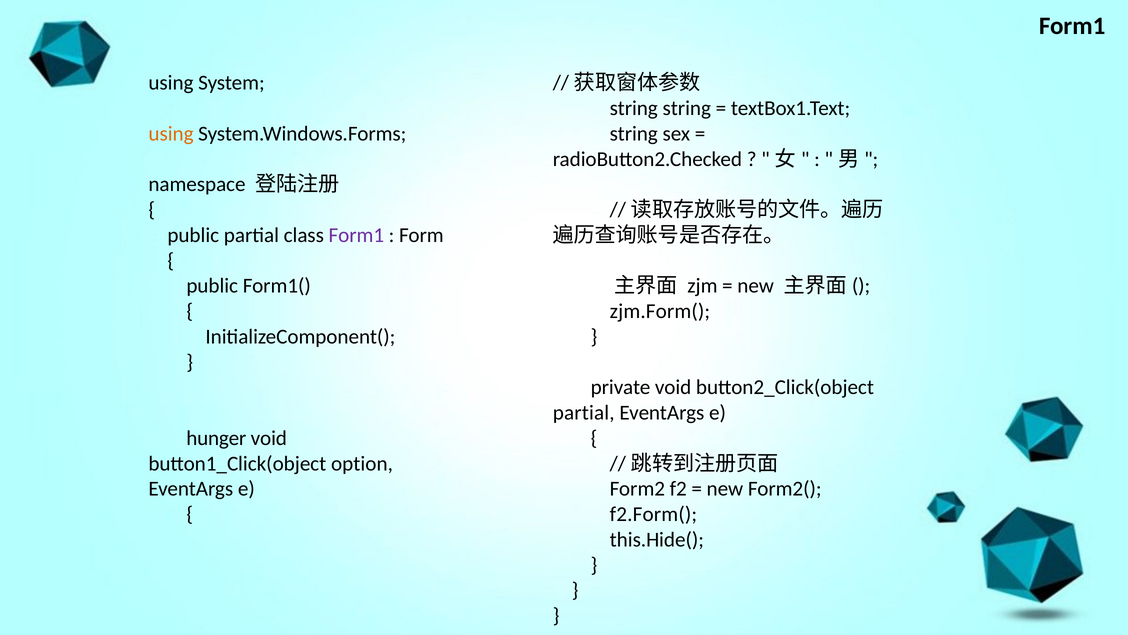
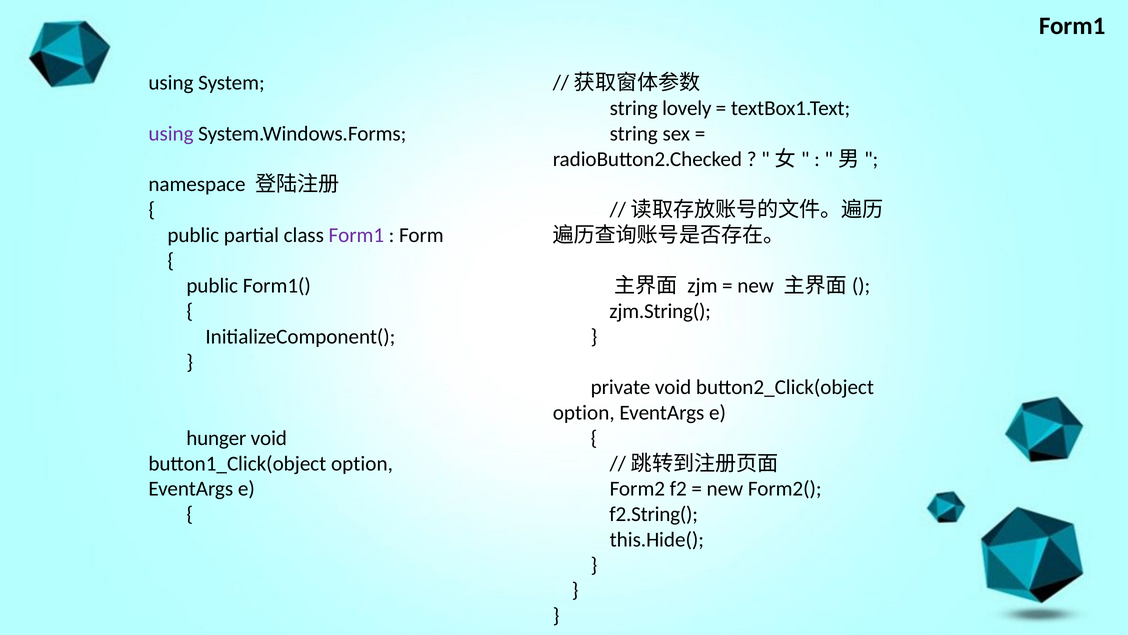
string string: string -> lovely (687, 108)
using colour: orange -> purple (171, 134)
zjm.Form(: zjm.Form( -> zjm.String( (660, 311)
partial: partial -> option (584, 413)
f2.Form(: f2.Form( -> f2.String( (654, 514)
